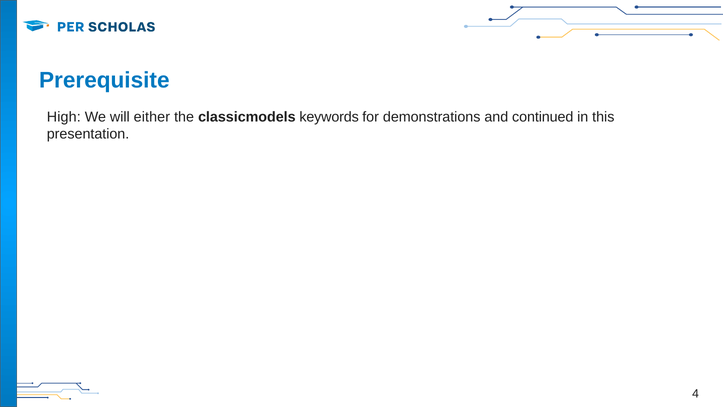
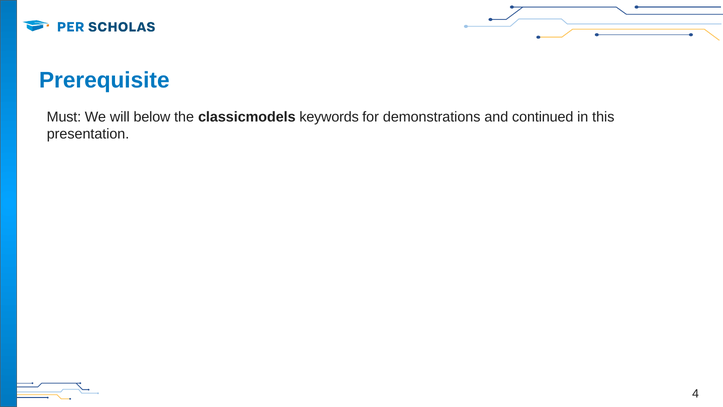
High: High -> Must (64, 117)
either: either -> below (152, 117)
